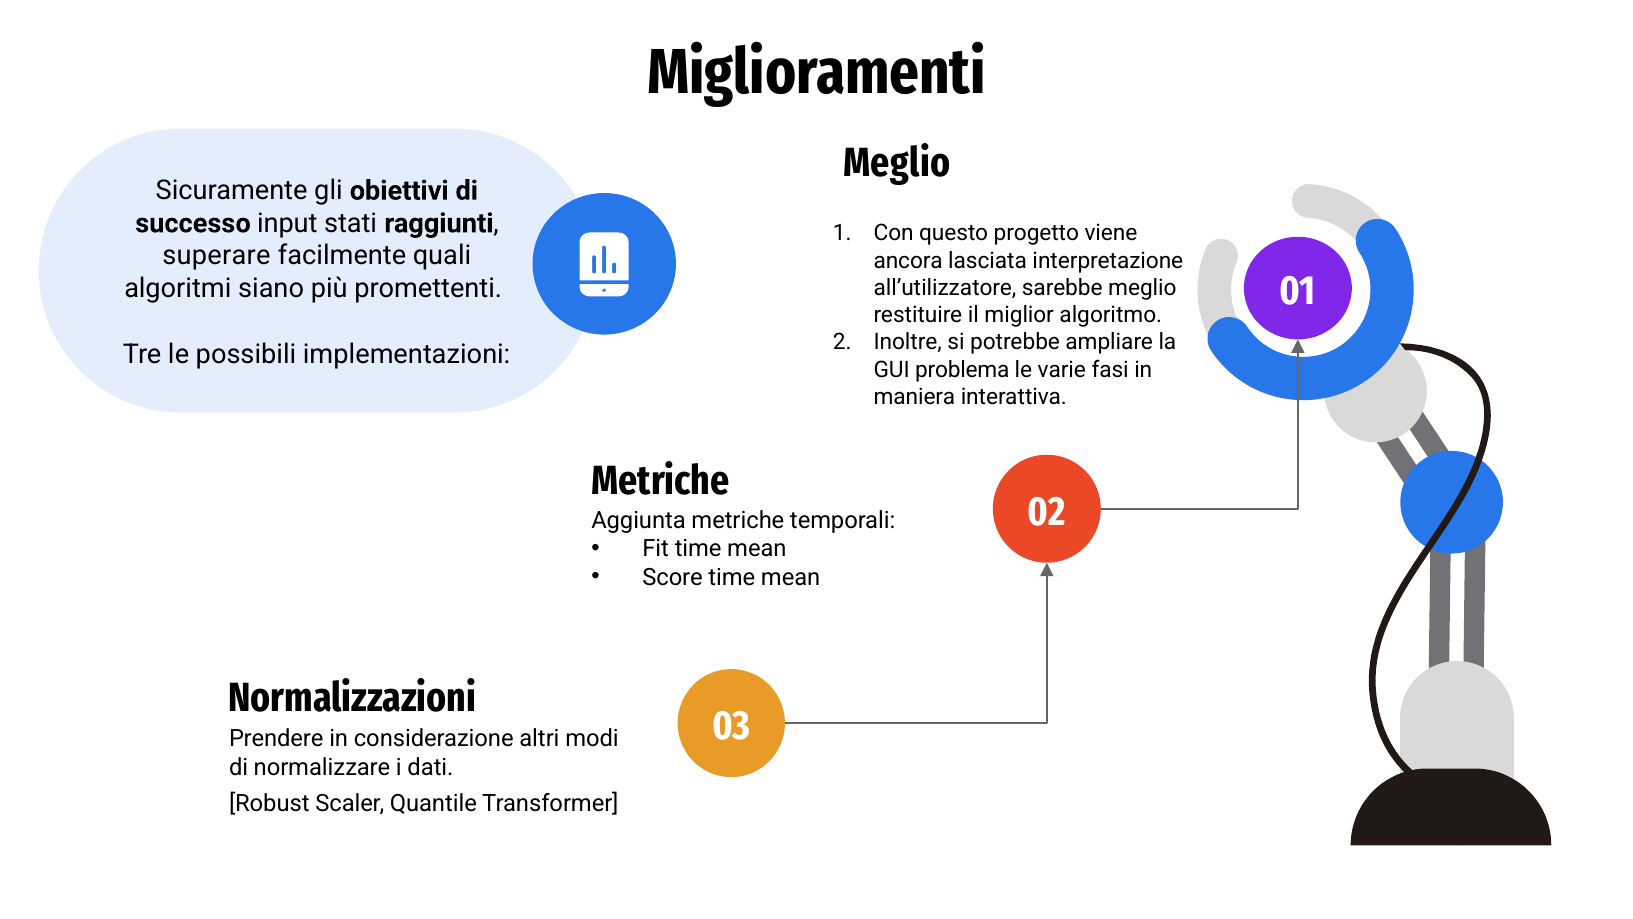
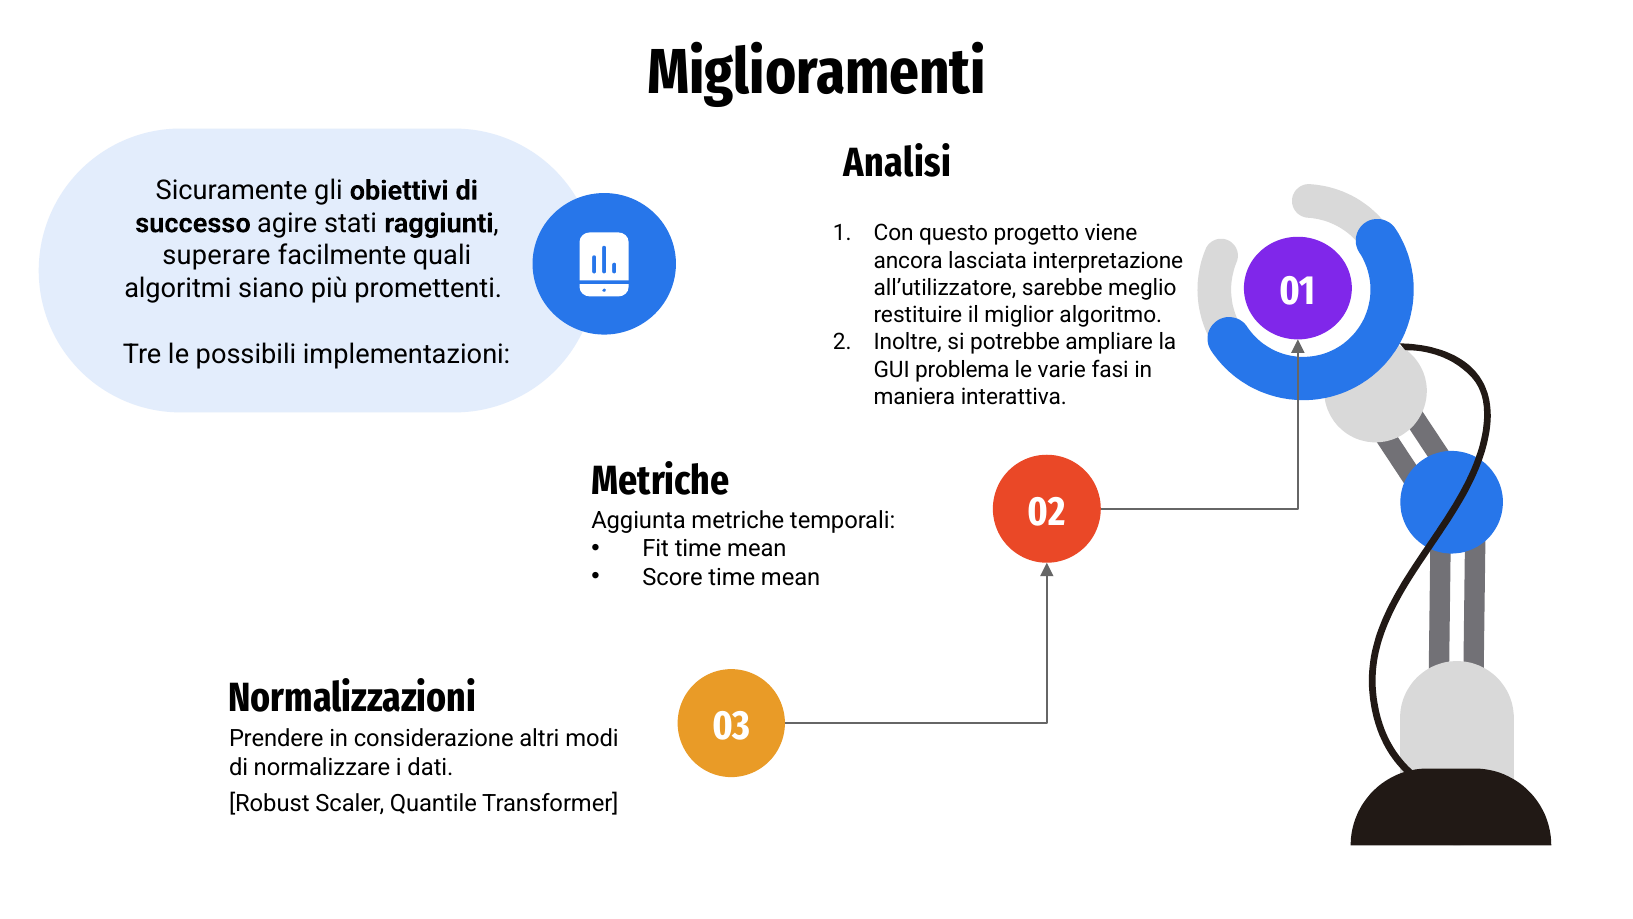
Meglio: Meglio -> Analisi (897, 163)
input: input -> agire (287, 223)
